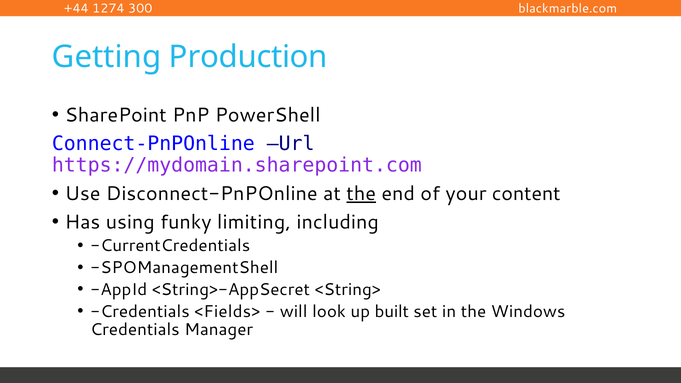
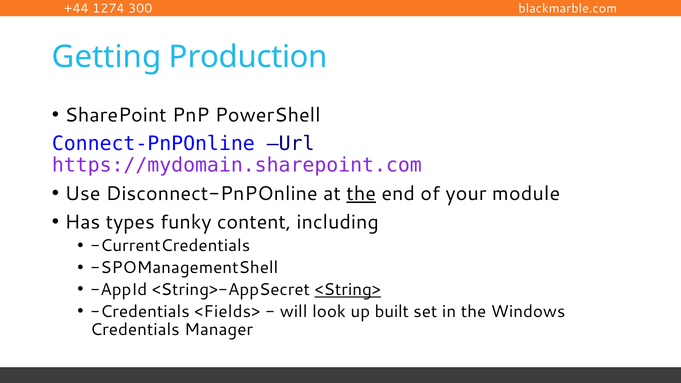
content: content -> module (526, 194)
using: using -> types (130, 222)
limiting: limiting -> content (254, 222)
<String> underline: none -> present (348, 290)
